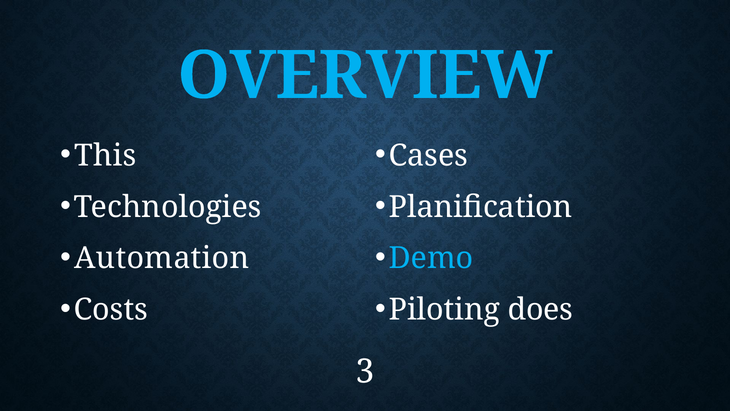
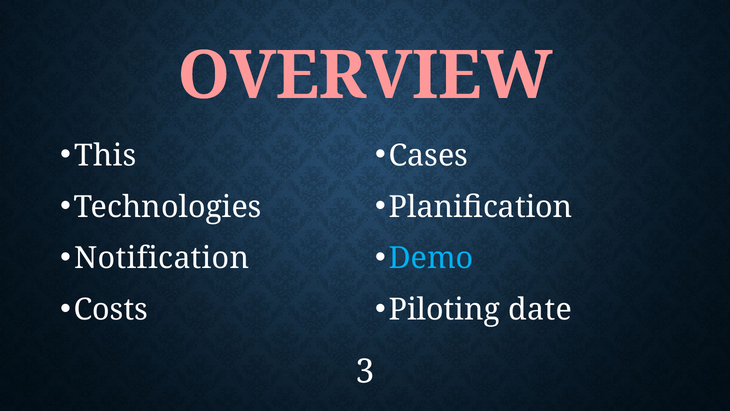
OVERVIEW colour: light blue -> pink (365, 76)
Automation: Automation -> Notification (162, 258)
does: does -> date (540, 310)
